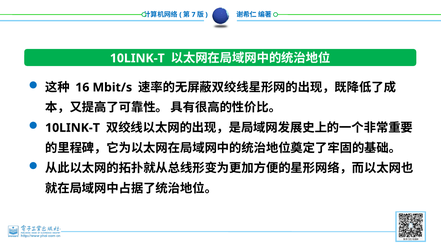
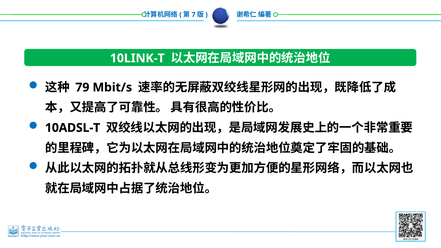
16: 16 -> 79 (82, 87)
10LINK-T: 10LINK-T -> 10ADSL-T (73, 128)
